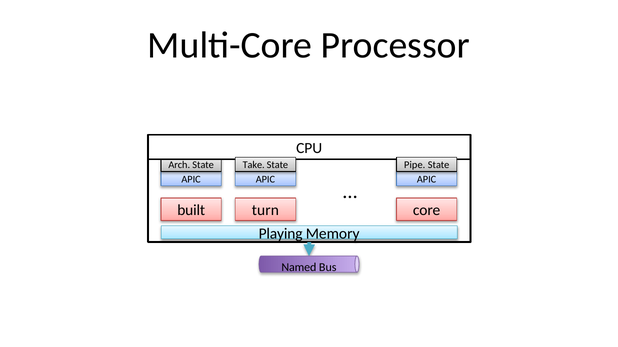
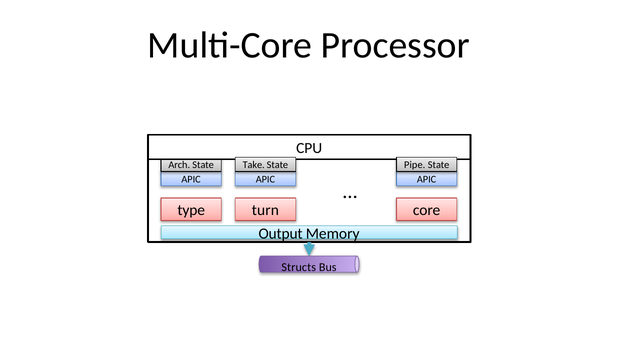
built: built -> type (191, 211)
Playing: Playing -> Output (281, 234)
Named: Named -> Structs (299, 268)
